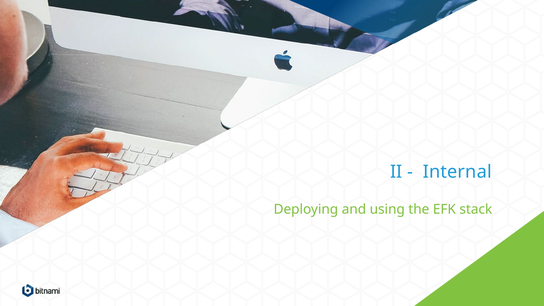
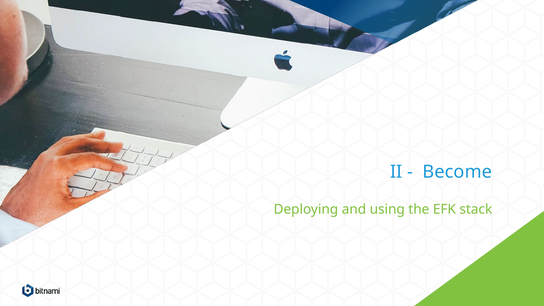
Internal: Internal -> Become (457, 172)
